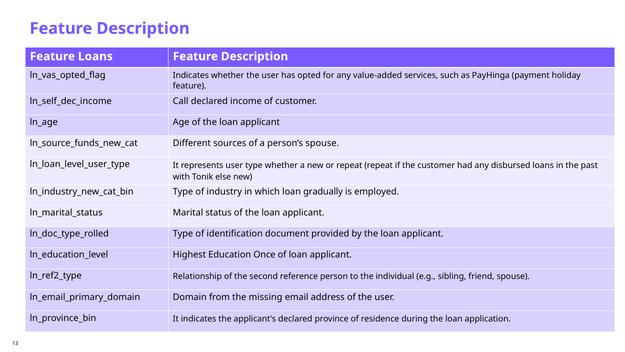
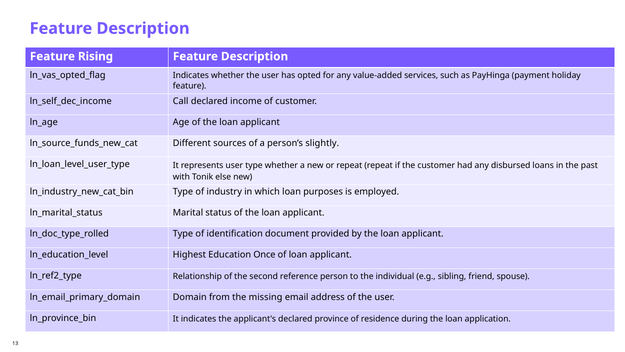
Feature Loans: Loans -> Rising (96, 56)
person’s spouse: spouse -> slightly (322, 143)
gradually: gradually -> purposes (323, 192)
